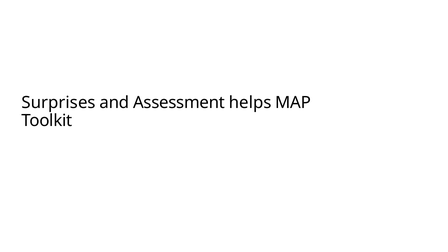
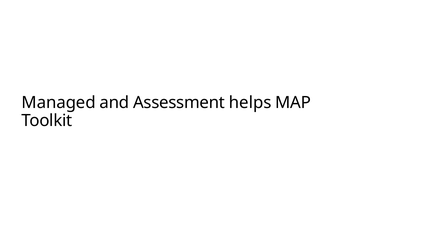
Surprises: Surprises -> Managed (59, 103)
